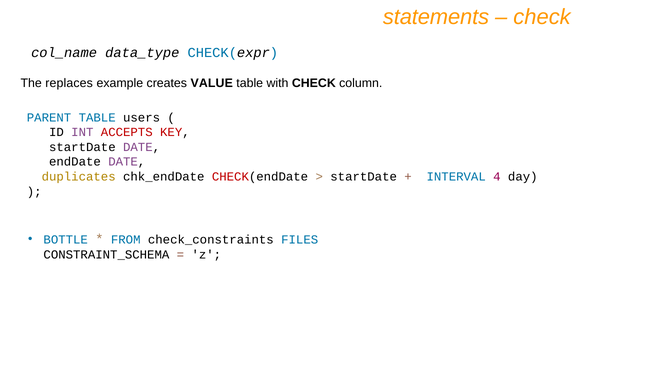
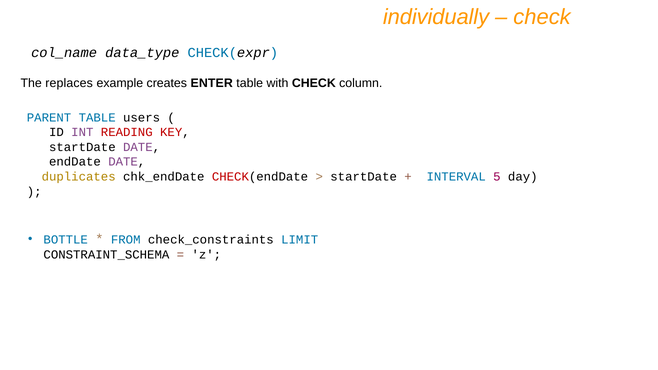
statements: statements -> individually (436, 17)
VALUE: VALUE -> ENTER (212, 83)
ACCEPTS: ACCEPTS -> READING (127, 132)
4: 4 -> 5 (497, 177)
FILES: FILES -> LIMIT (300, 240)
